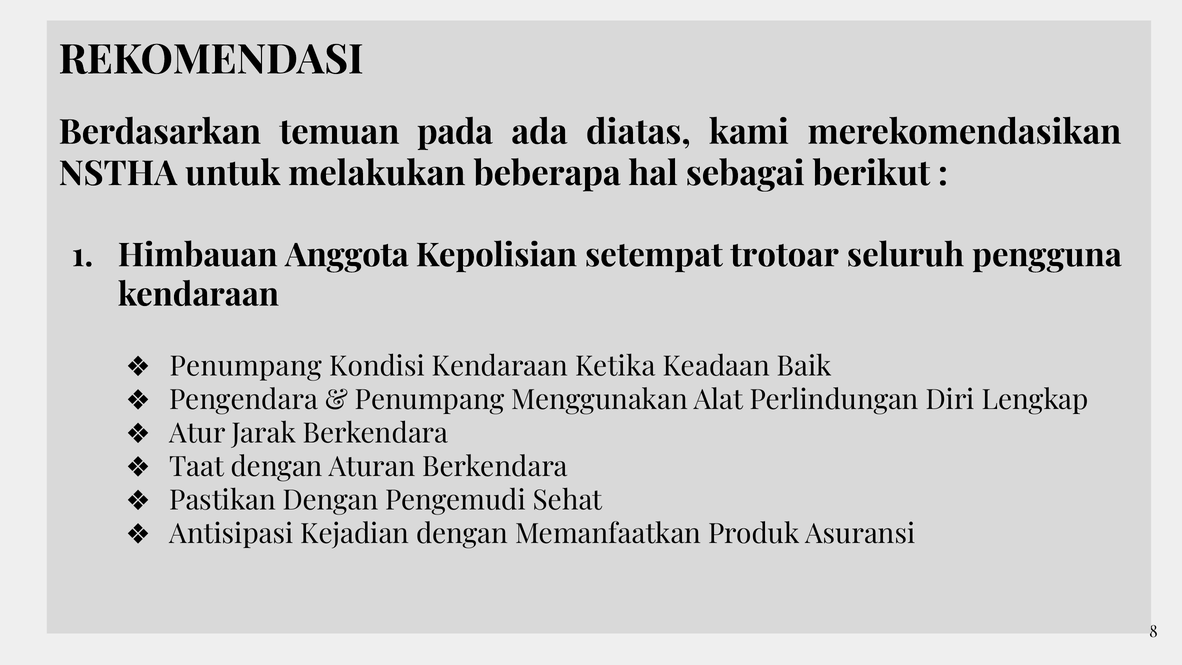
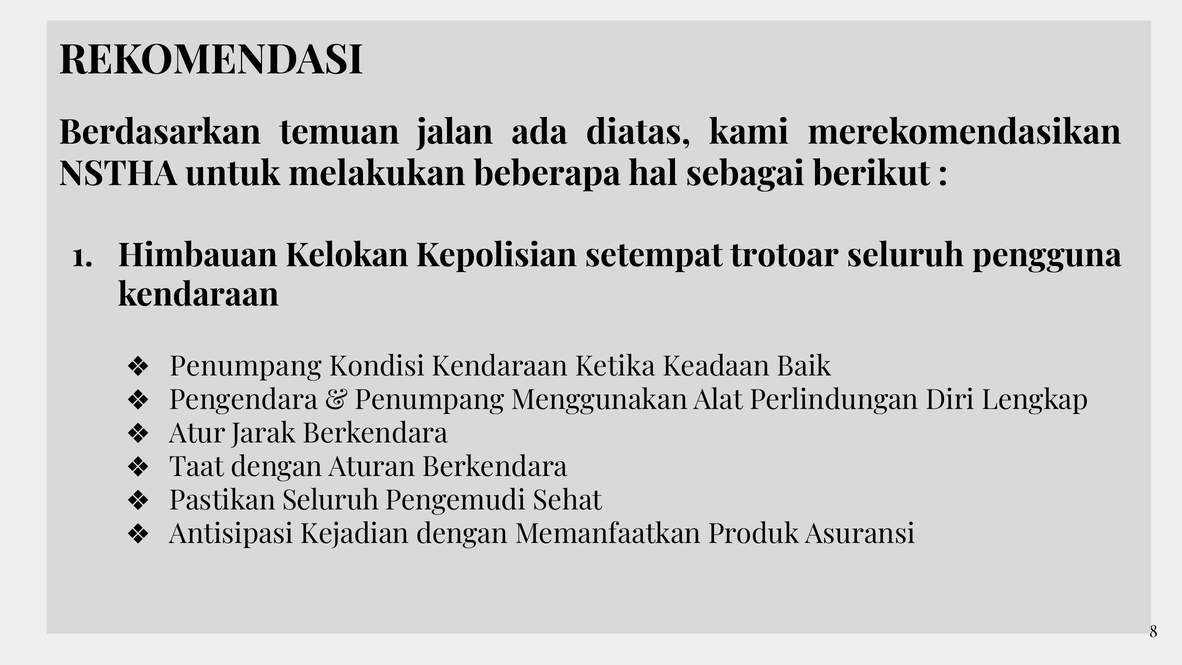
pada: pada -> jalan (455, 132)
Anggota: Anggota -> Kelokan (347, 255)
Pastikan Dengan: Dengan -> Seluruh (331, 500)
